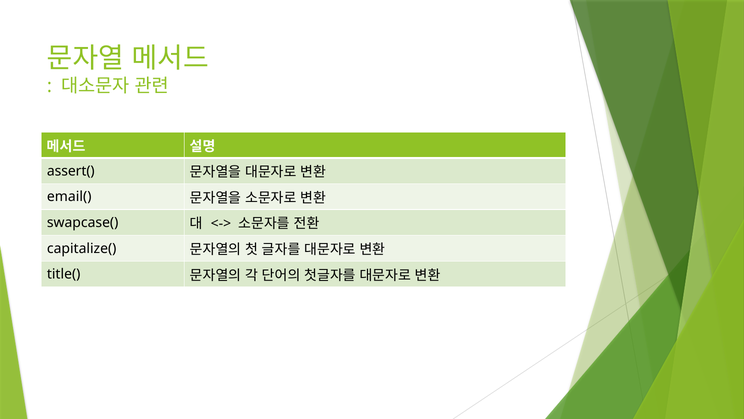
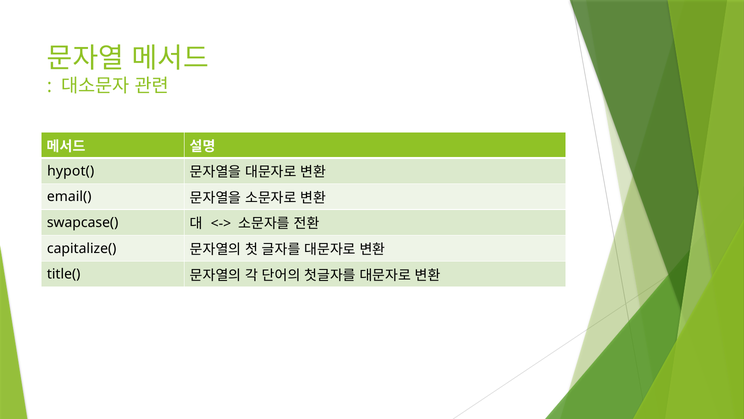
assert(: assert( -> hypot( (71, 171)
